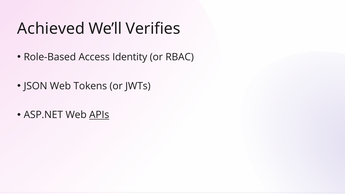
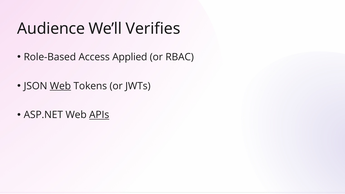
Achieved: Achieved -> Audience (51, 29)
Identity: Identity -> Applied (130, 57)
Web underline: none -> present (60, 86)
